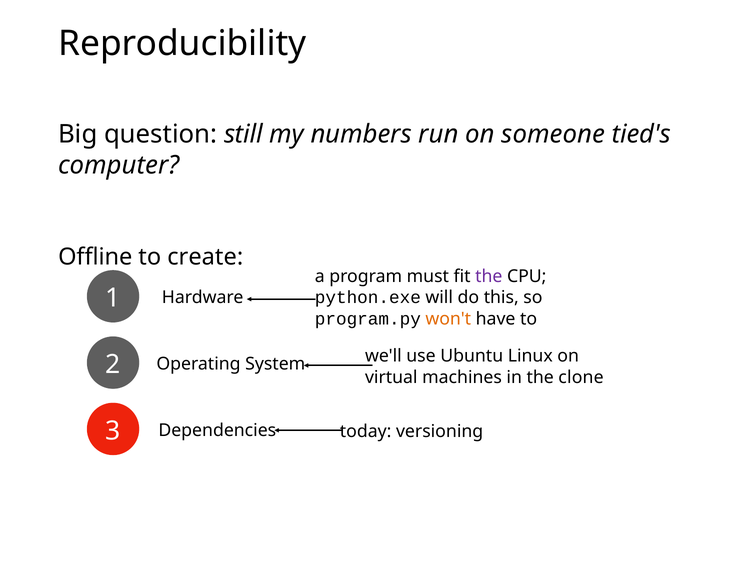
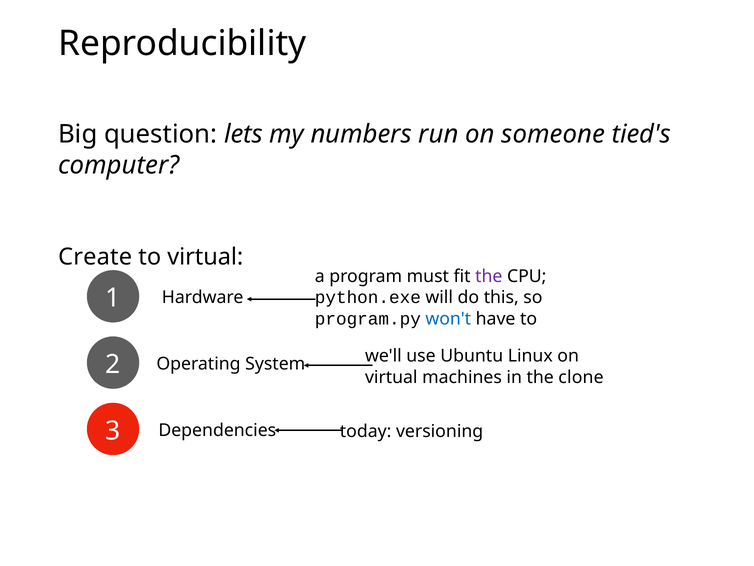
still: still -> lets (243, 134)
Offline: Offline -> Create (95, 257)
to create: create -> virtual (205, 257)
won't colour: orange -> blue (448, 318)
